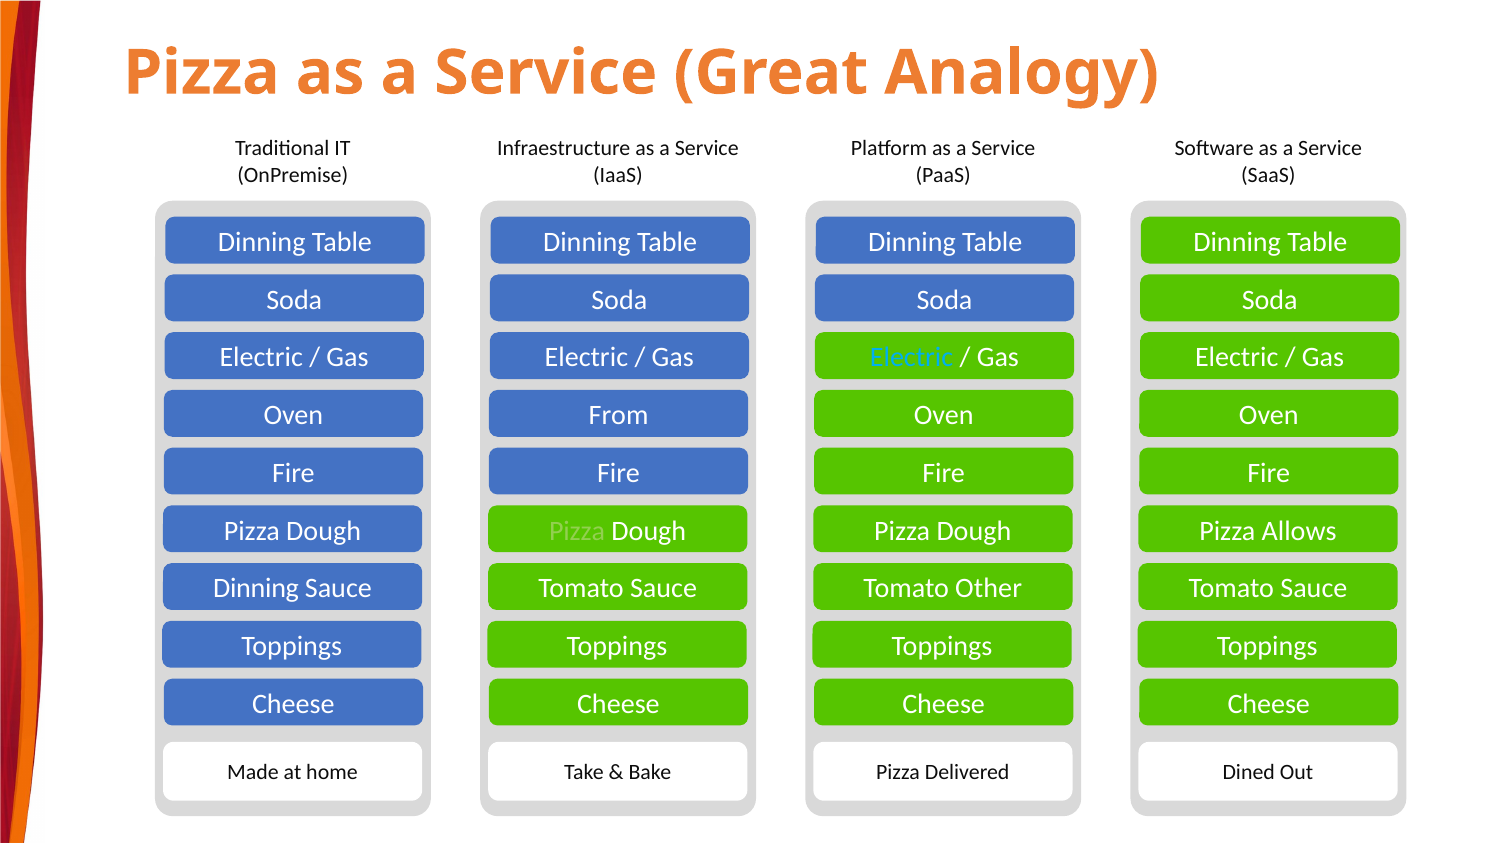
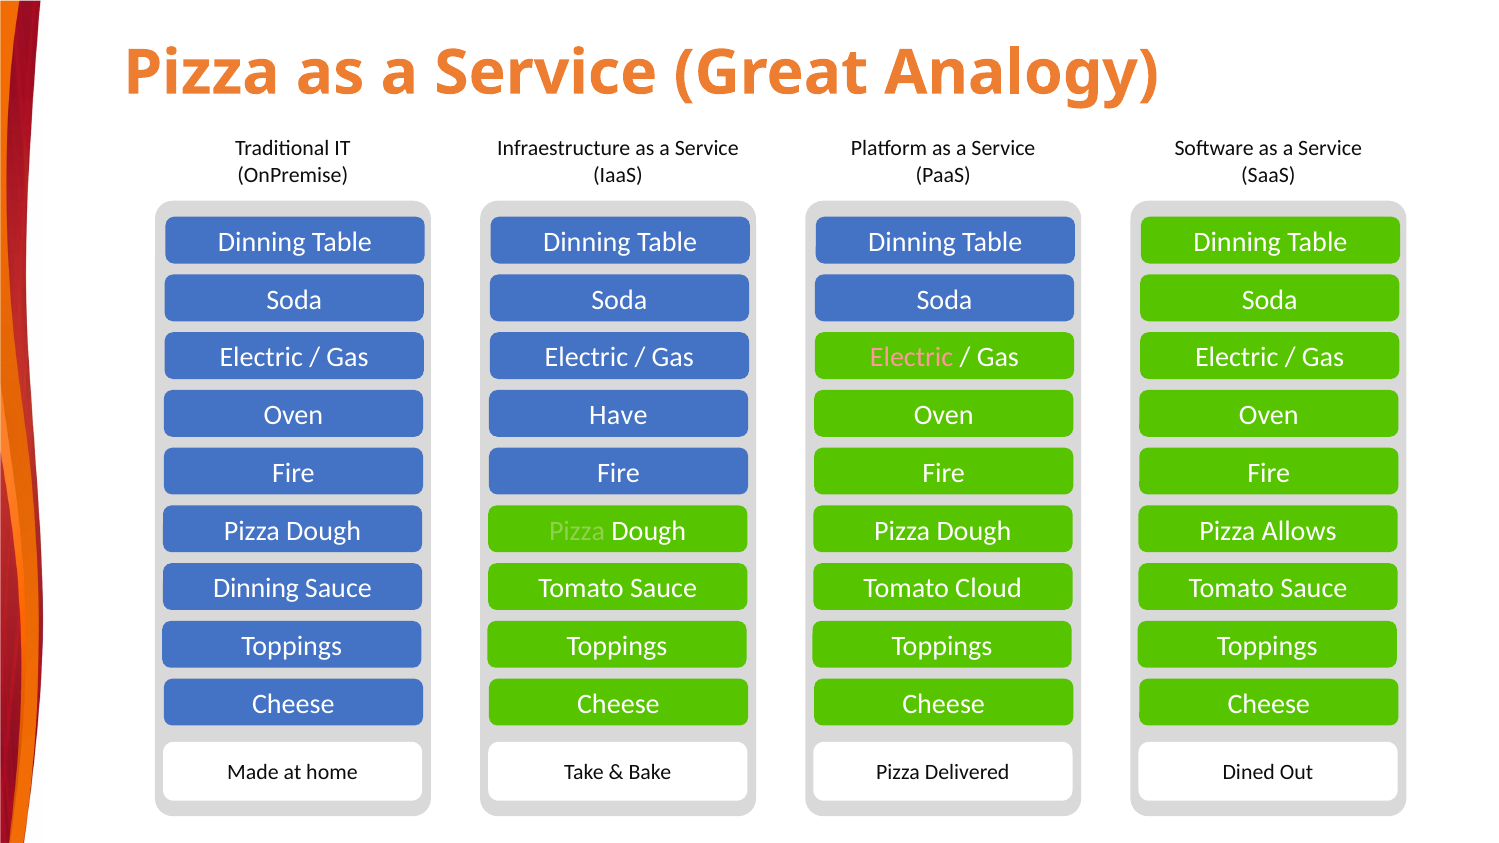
Electric colour: light blue -> pink (912, 358)
From: From -> Have (618, 415)
Other: Other -> Cloud (989, 589)
